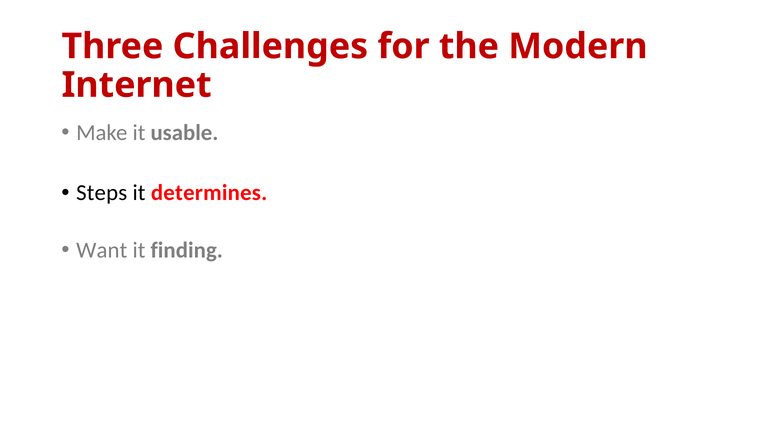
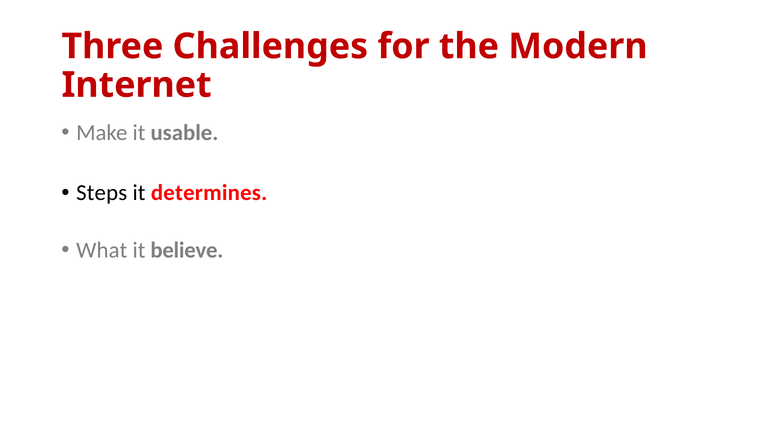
Want: Want -> What (102, 250)
finding: finding -> believe (187, 250)
